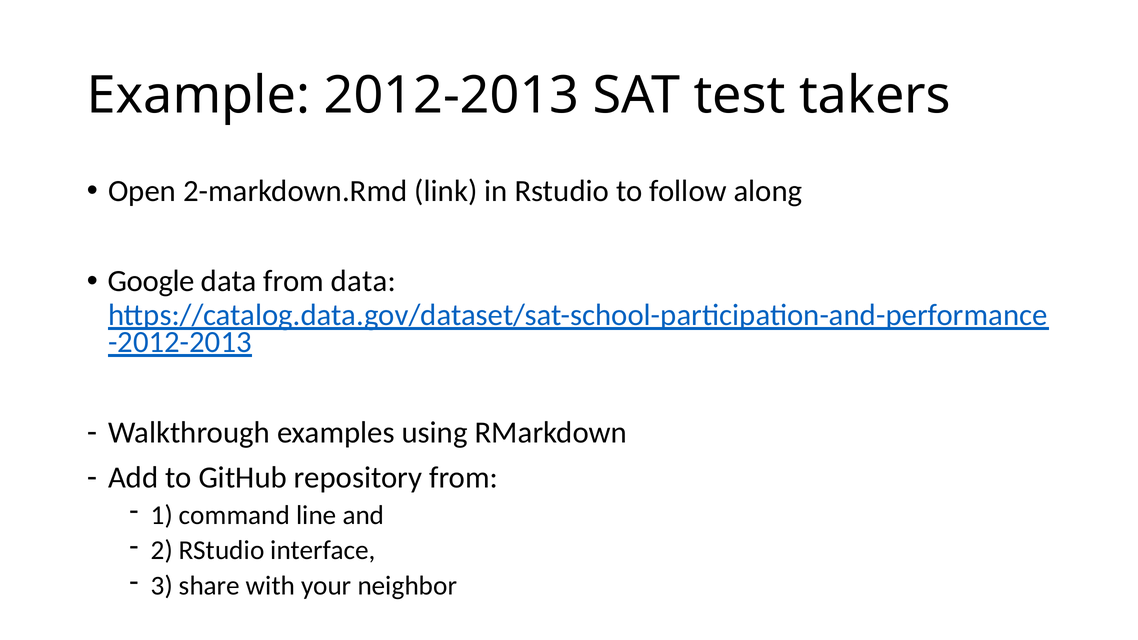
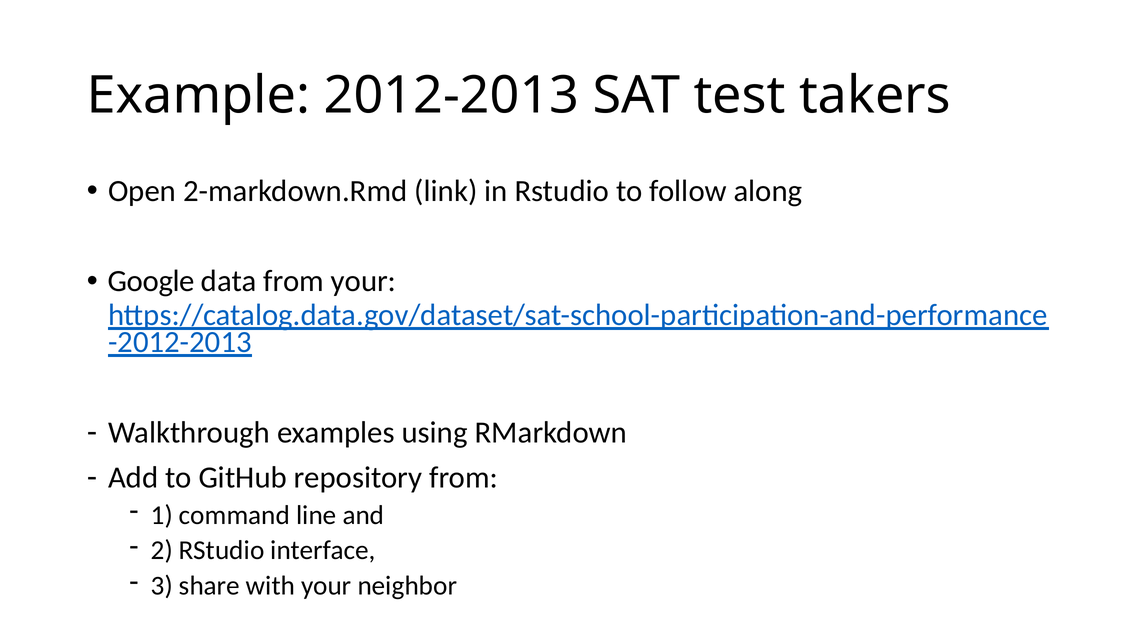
from data: data -> your (364, 281)
